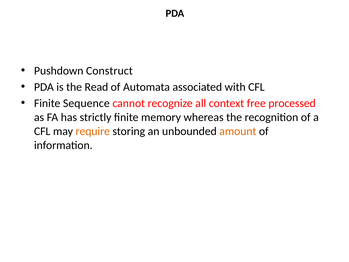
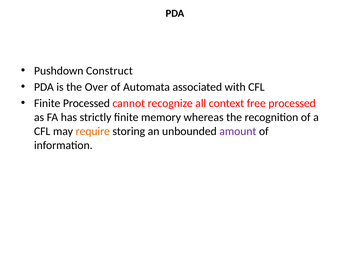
Read: Read -> Over (96, 87)
Finite Sequence: Sequence -> Processed (86, 103)
amount colour: orange -> purple (238, 131)
